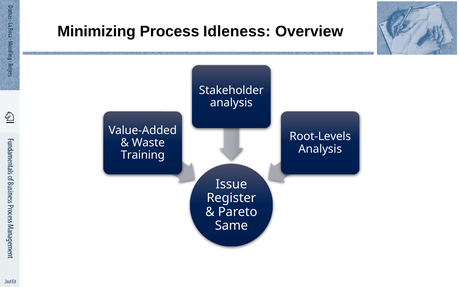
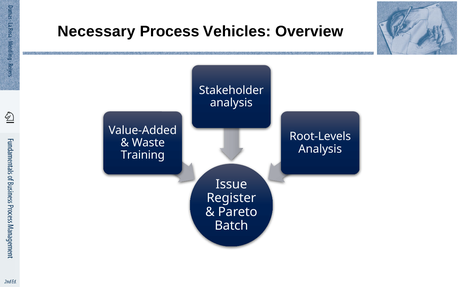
Minimizing: Minimizing -> Necessary (96, 31)
Idleness: Idleness -> Vehicles (237, 31)
Same: Same -> Batch (231, 226)
